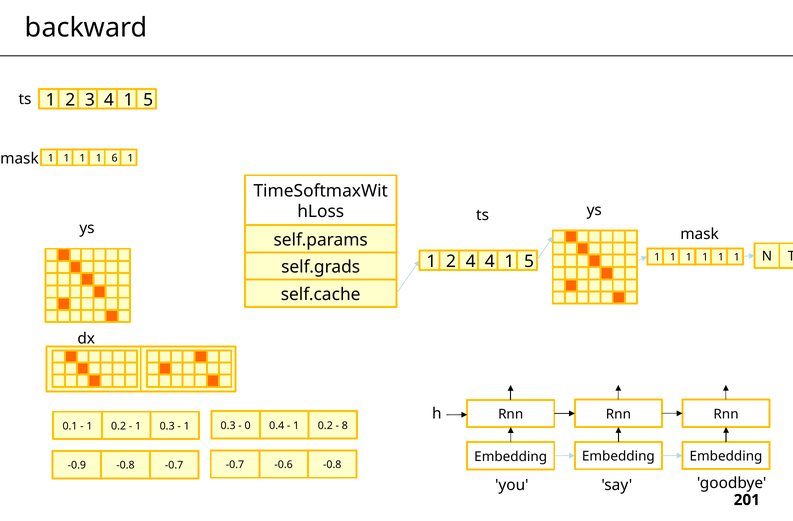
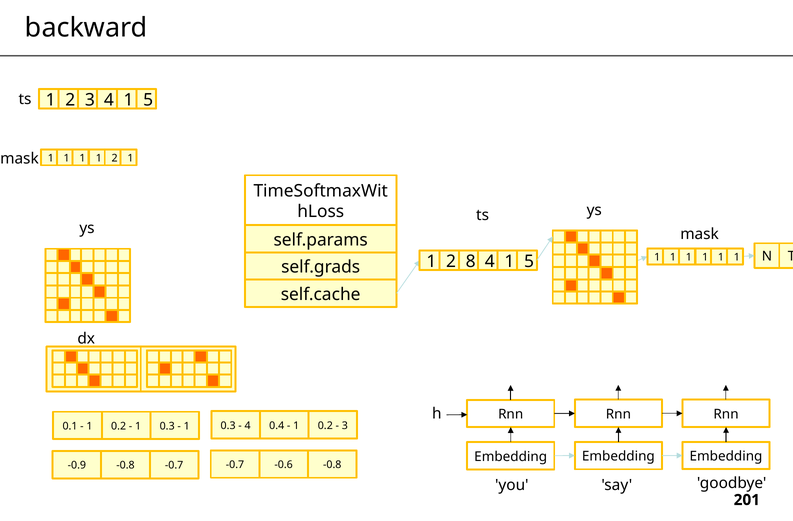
6: 6 -> 2 (115, 158)
2 4: 4 -> 8 (471, 261)
0: 0 -> 4 (248, 425)
8: 8 -> 3 (345, 425)
